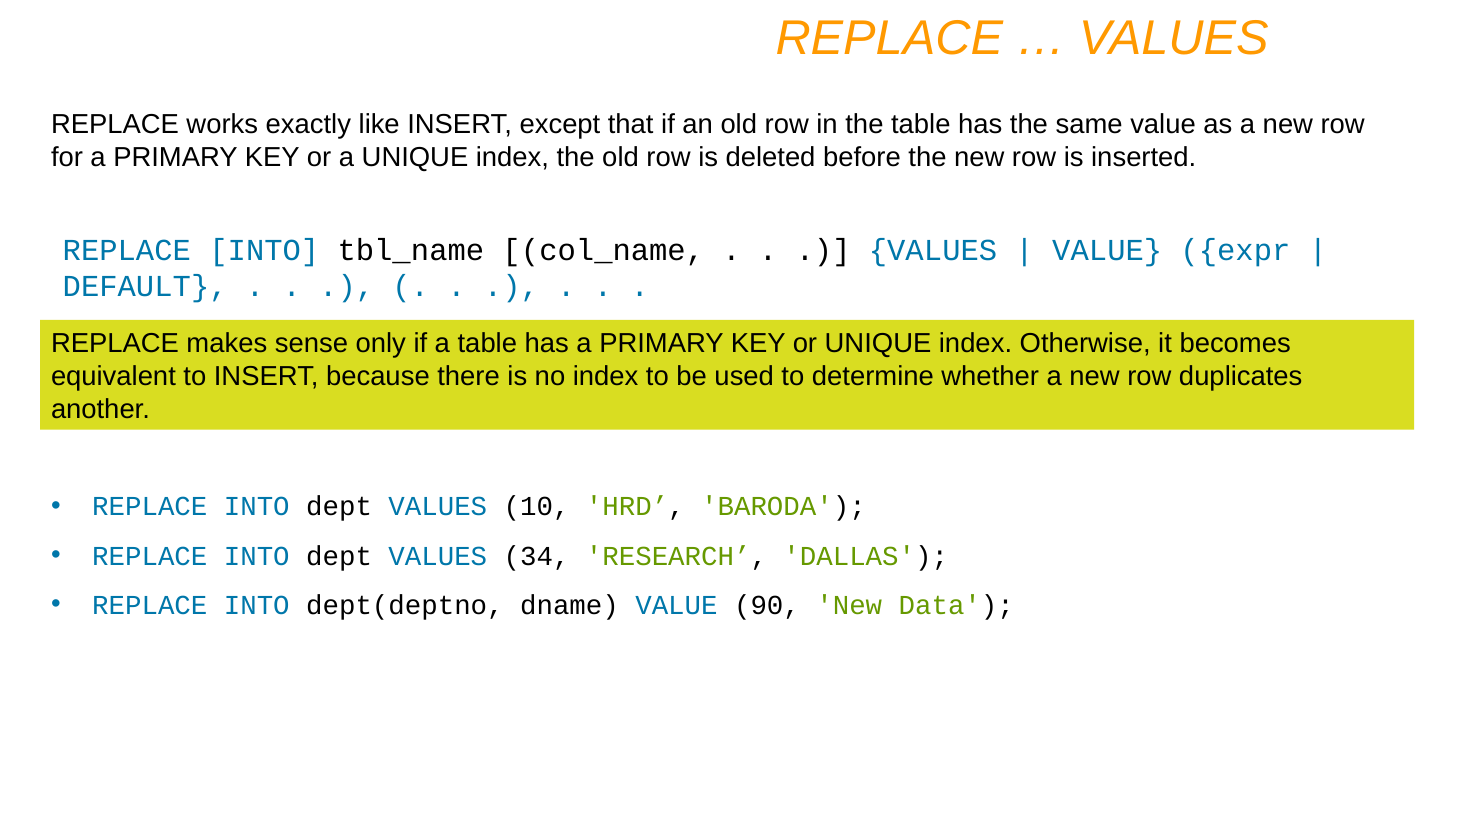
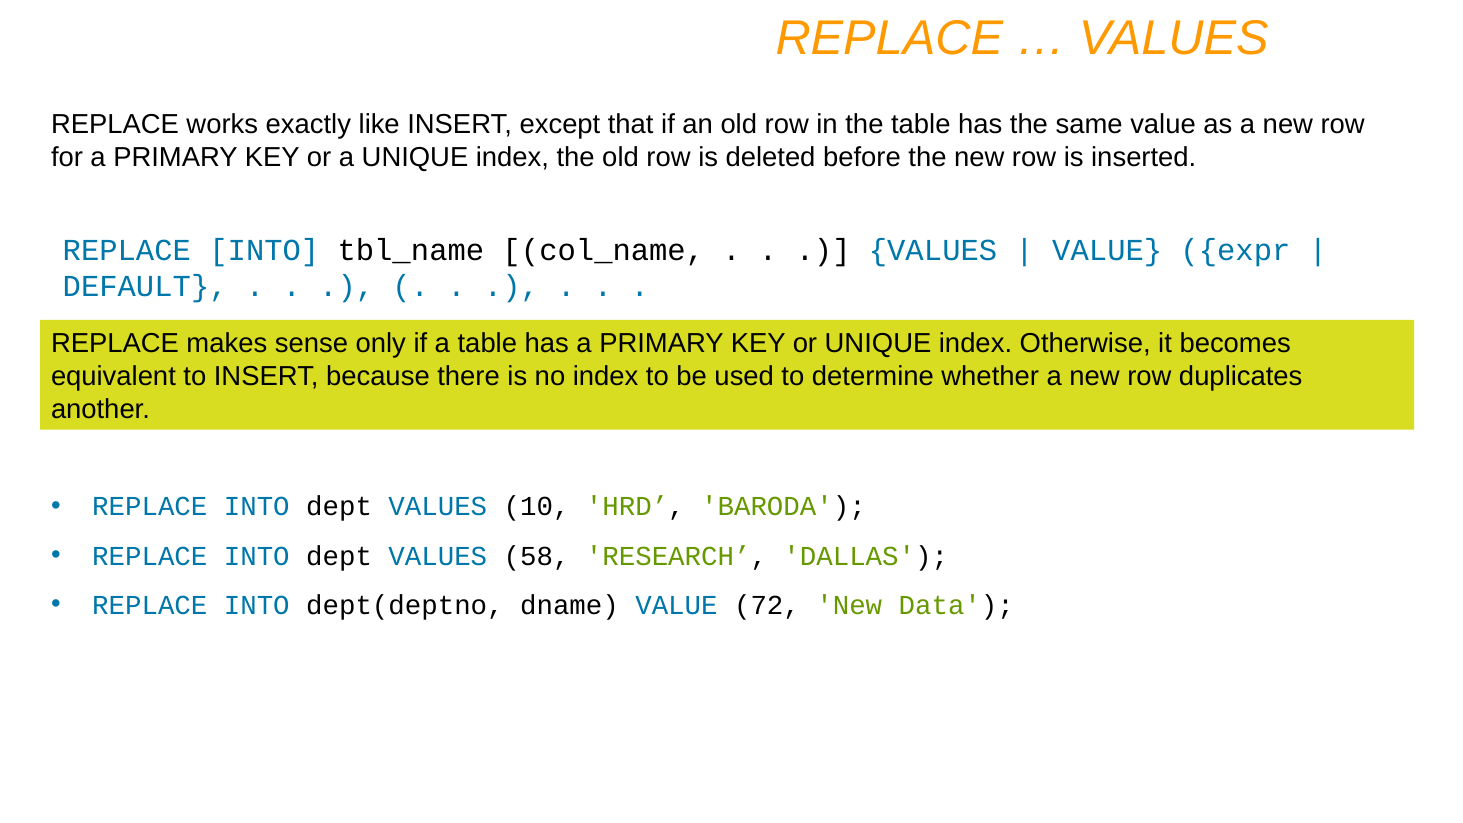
34: 34 -> 58 (537, 556)
90: 90 -> 72 (767, 605)
